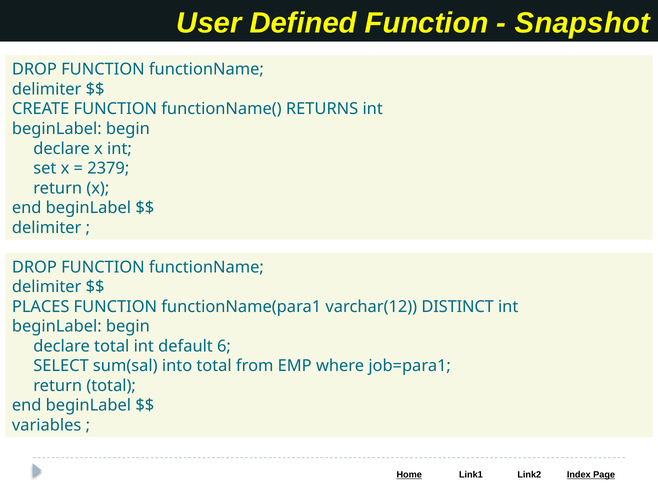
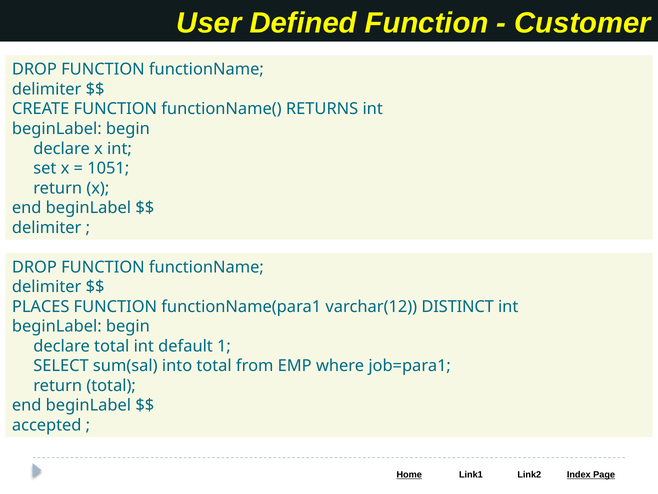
Snapshot: Snapshot -> Customer (583, 23)
2379: 2379 -> 1051 (108, 168)
6: 6 -> 1 (224, 346)
variables: variables -> accepted (47, 425)
